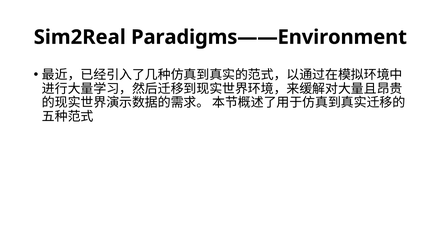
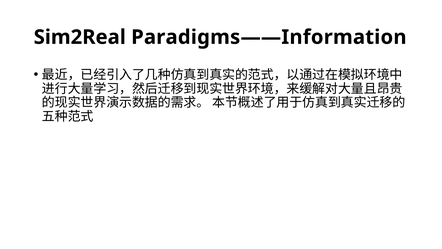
Paradigms——Environment: Paradigms——Environment -> Paradigms——Information (269, 37)
